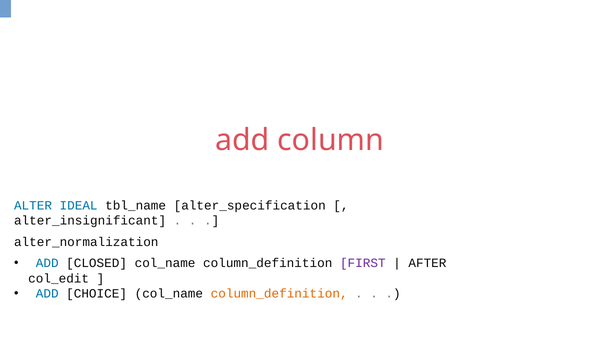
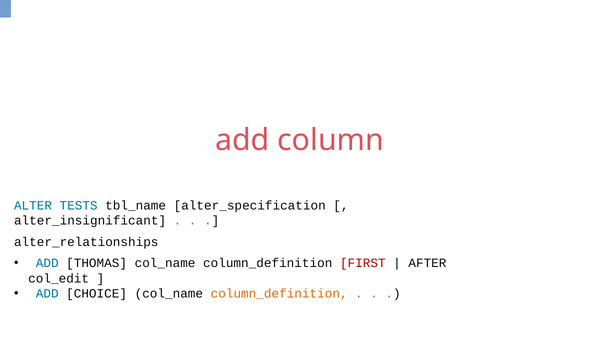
IDEAL: IDEAL -> TESTS (79, 205)
alter_normalization: alter_normalization -> alter_relationships (86, 242)
CLOSED: CLOSED -> THOMAS (97, 263)
FIRST colour: purple -> red (363, 263)
